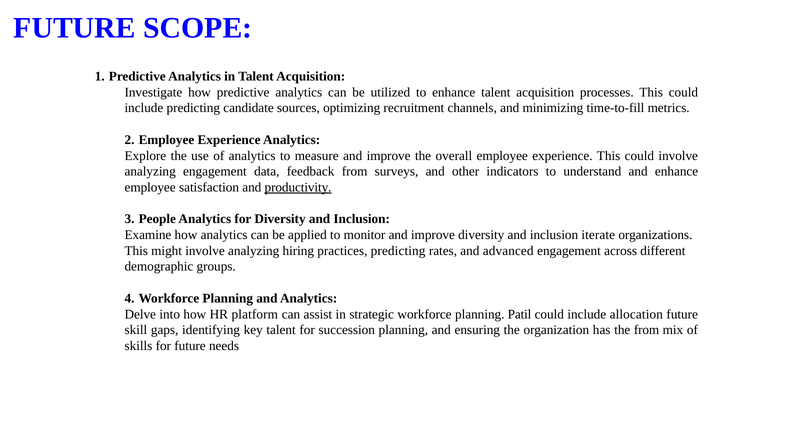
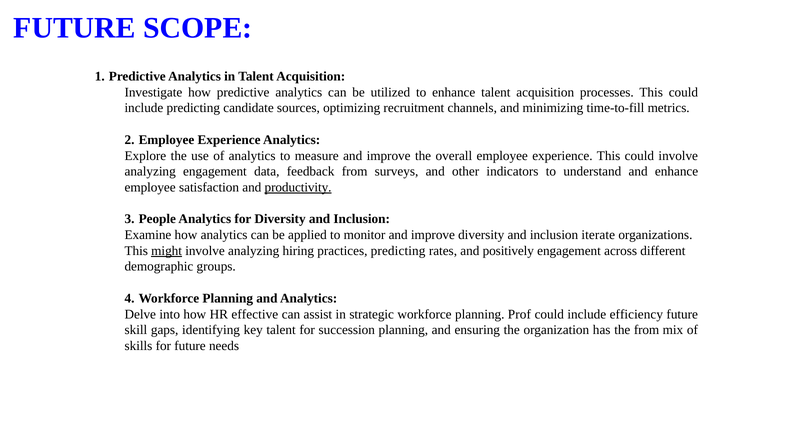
might underline: none -> present (167, 251)
advanced: advanced -> positively (508, 251)
platform: platform -> effective (255, 315)
Patil: Patil -> Prof (519, 315)
allocation: allocation -> efficiency (636, 315)
